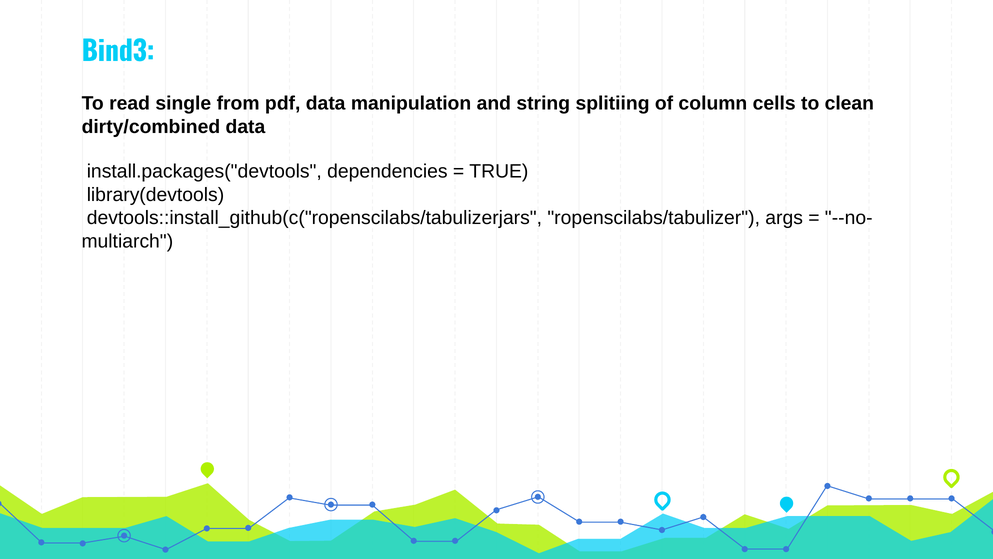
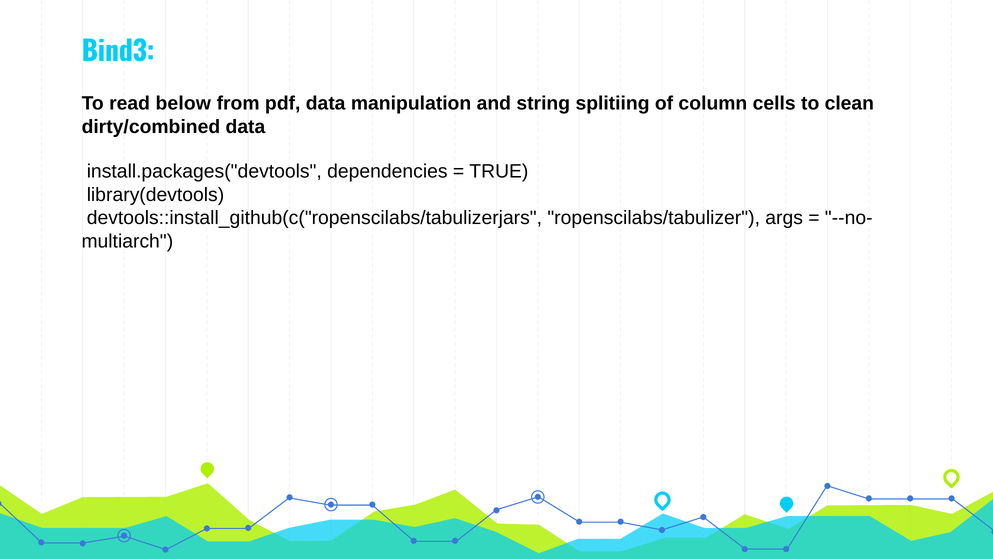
single: single -> below (183, 103)
